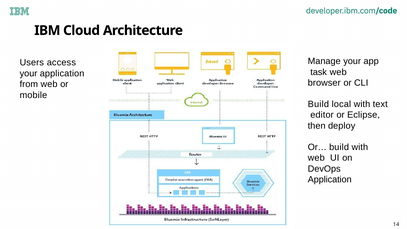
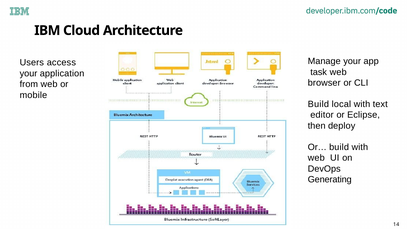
Application: Application -> Generating (330, 179)
